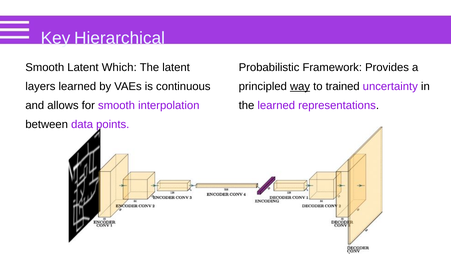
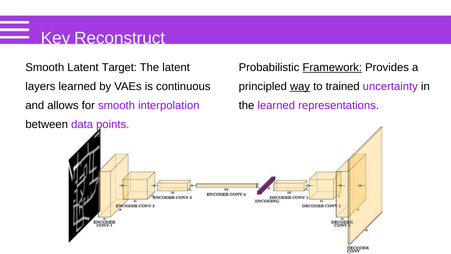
Hierarchical: Hierarchical -> Reconstruct (120, 38)
Which: Which -> Target (119, 67)
Framework underline: none -> present (332, 67)
